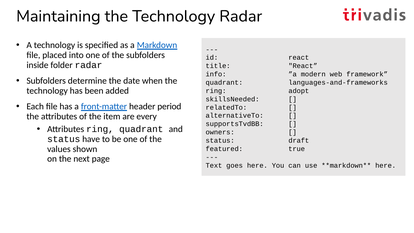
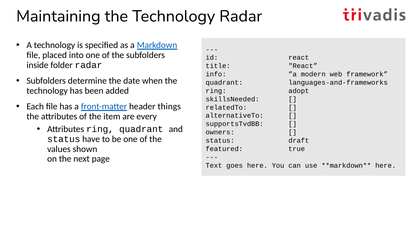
period: period -> things (169, 106)
